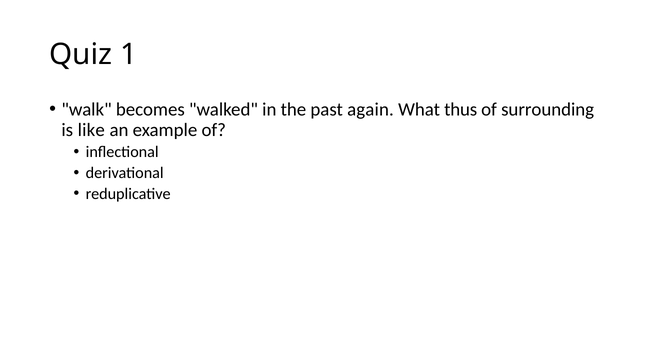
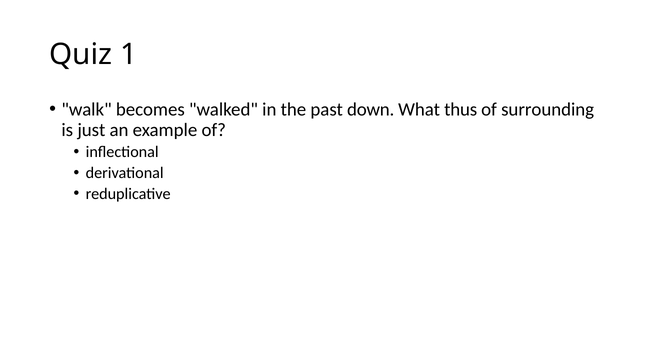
again: again -> down (371, 109)
like: like -> just (91, 130)
